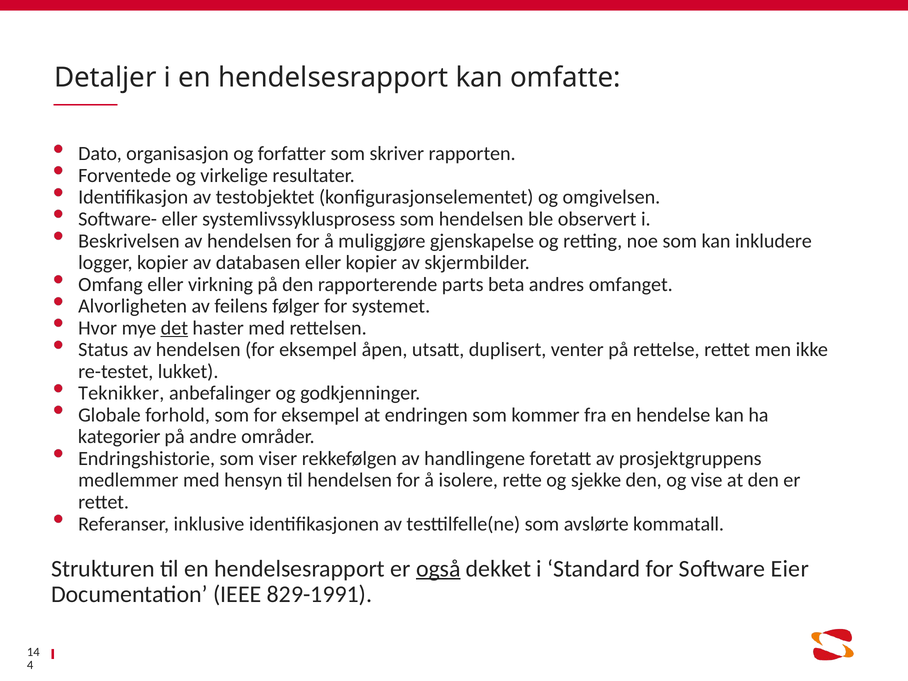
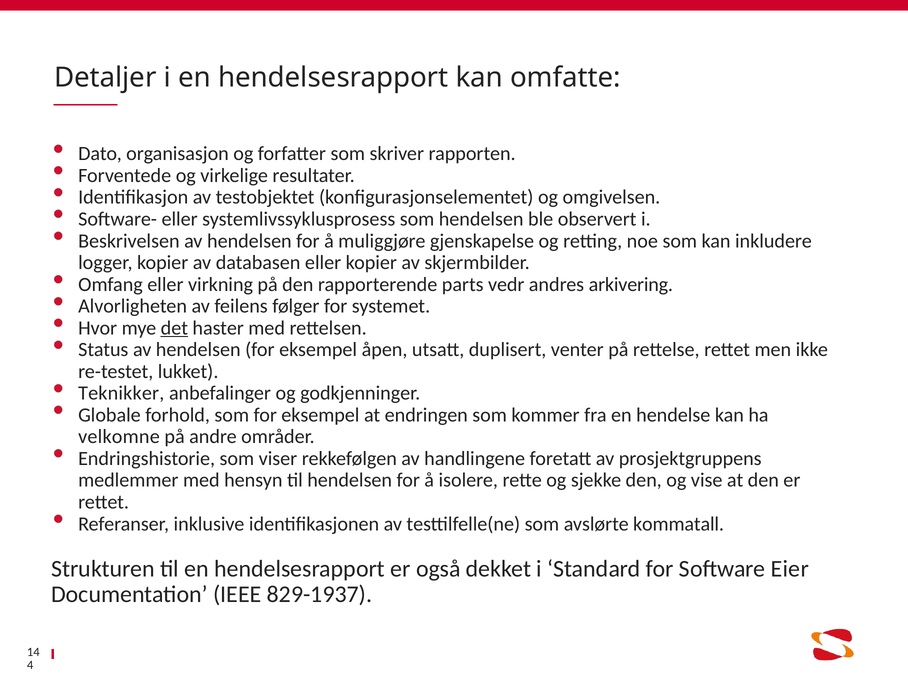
beta: beta -> vedr (506, 284)
omfanget: omfanget -> arkivering (631, 284)
kategorier: kategorier -> velkomne (119, 437)
også underline: present -> none (438, 569)
829-1991: 829-1991 -> 829-1937 (320, 594)
